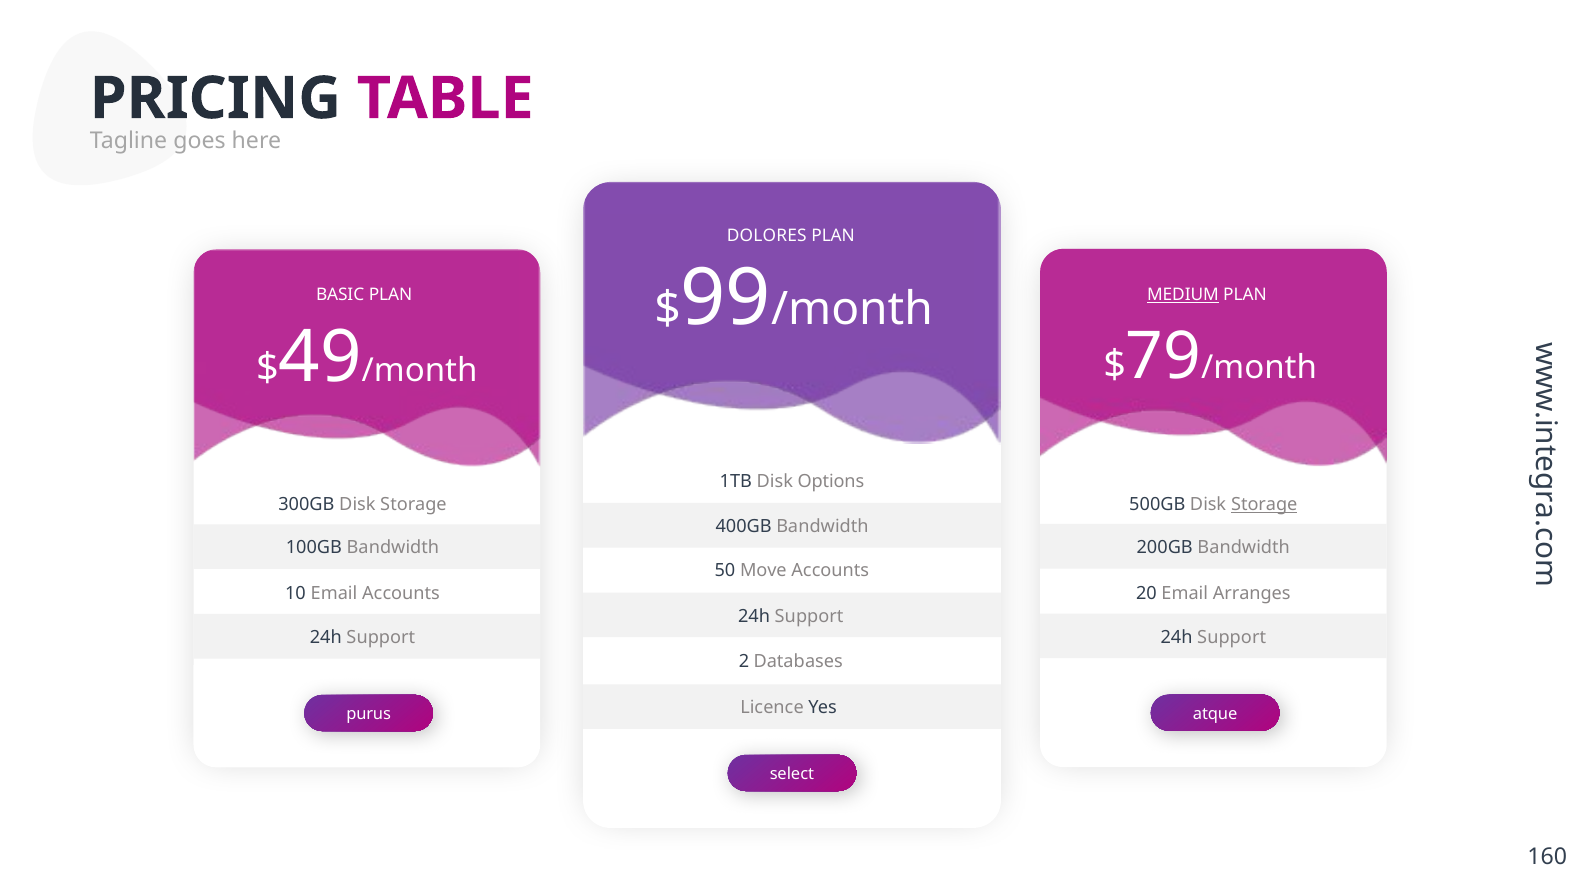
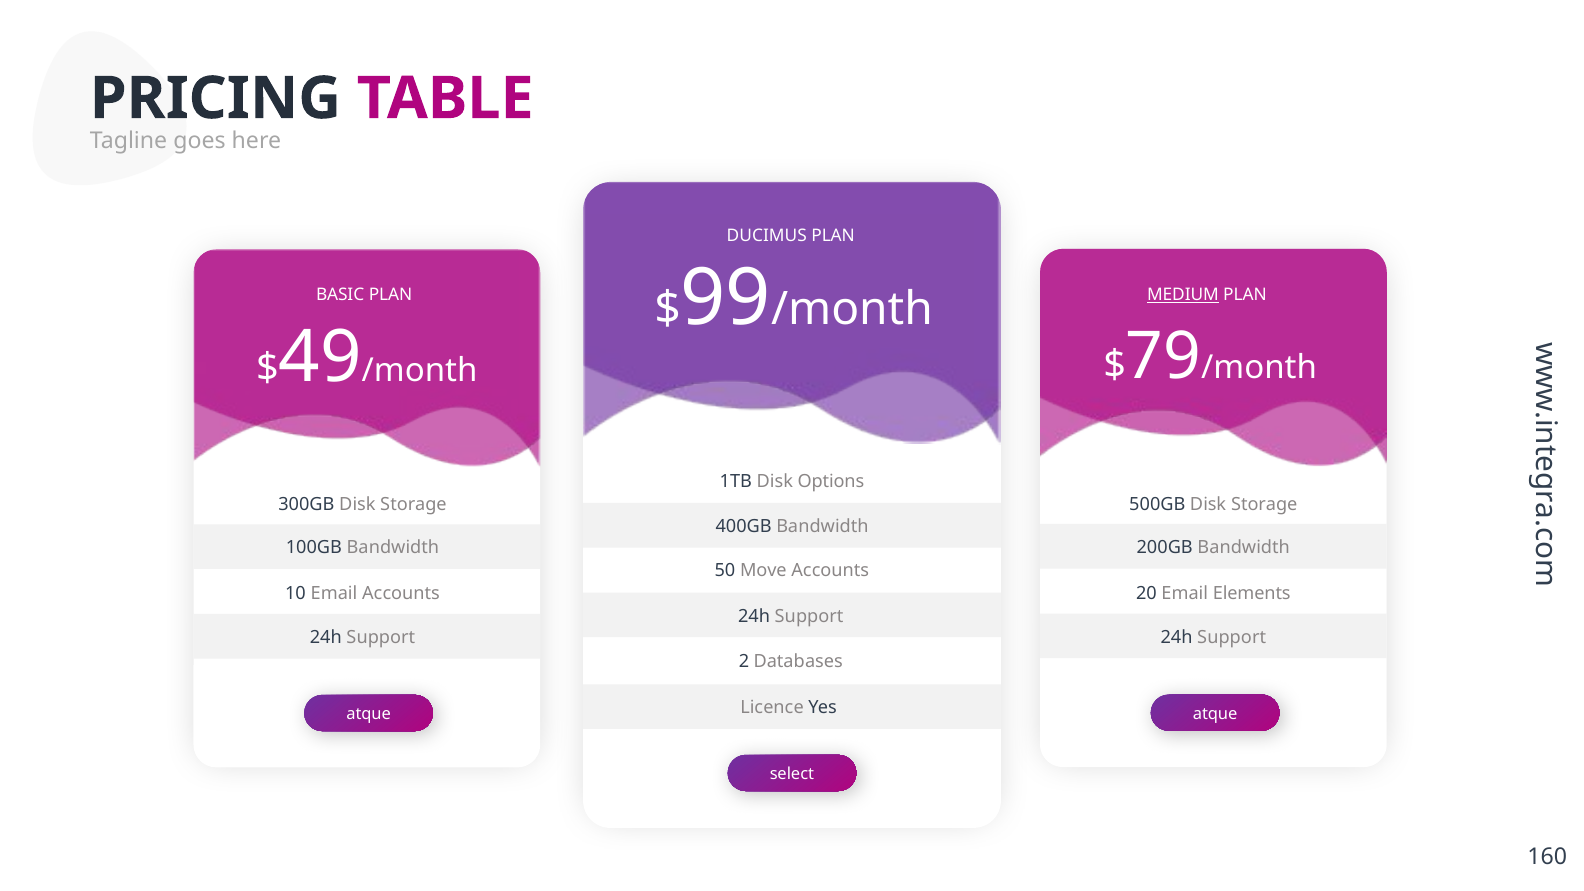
DOLORES: DOLORES -> DUCIMUS (767, 236)
Storage underline: present -> none (1264, 505)
Arranges: Arranges -> Elements (1252, 593)
purus: purus -> atque (369, 714)
